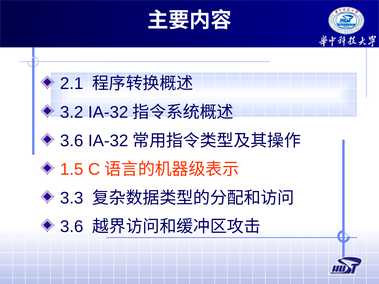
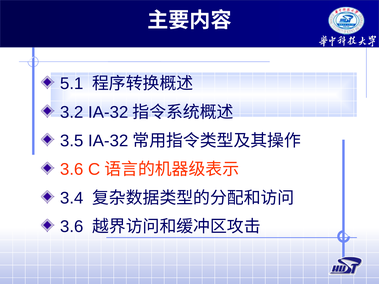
2.1: 2.1 -> 5.1 (72, 84)
3.6: 3.6 -> 3.5 (72, 141)
1.5: 1.5 -> 3.6 (72, 170)
3.3: 3.3 -> 3.4 (72, 198)
